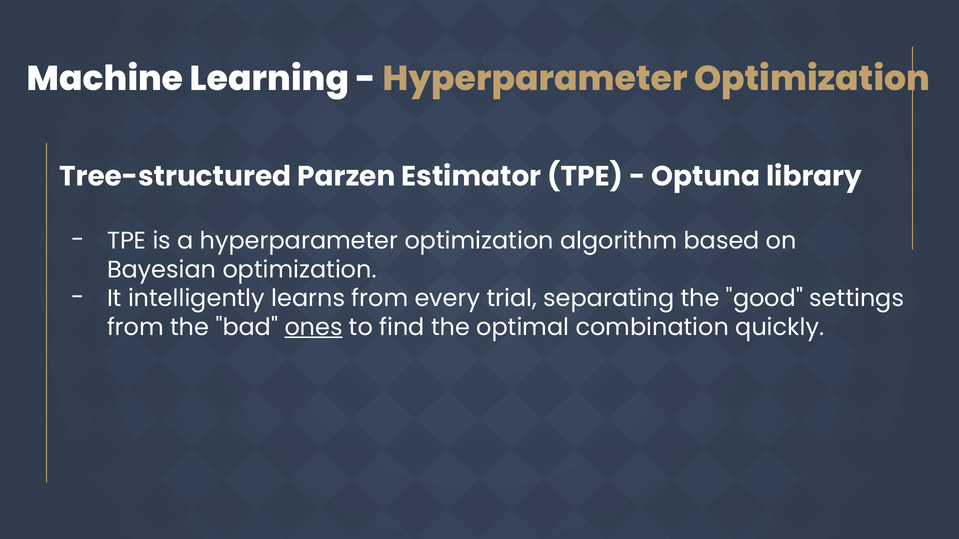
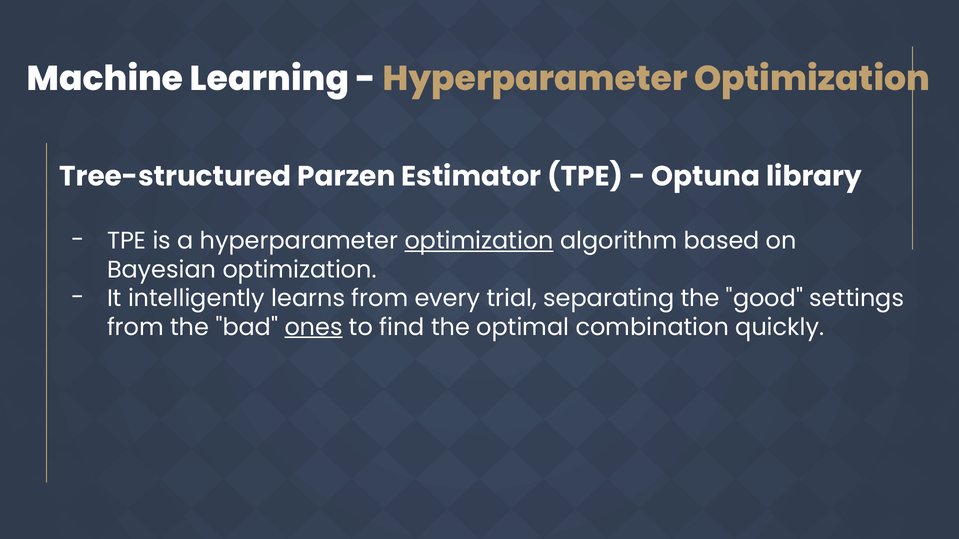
optimization underline: none -> present (479, 241)
